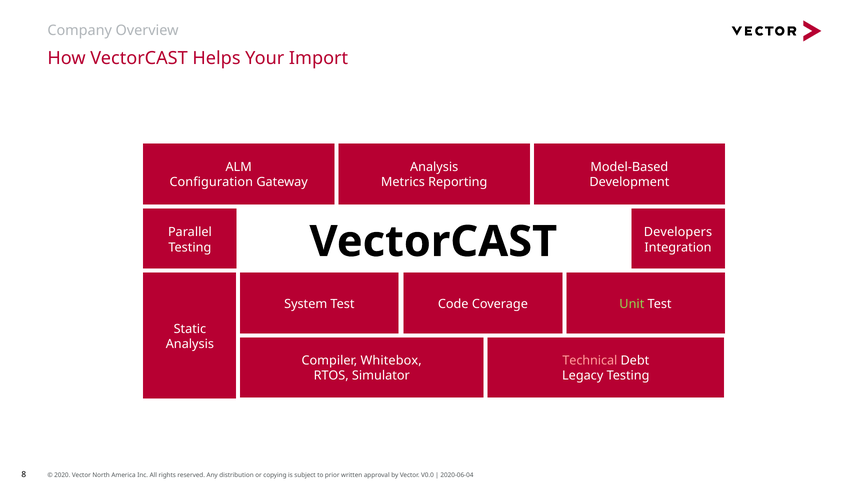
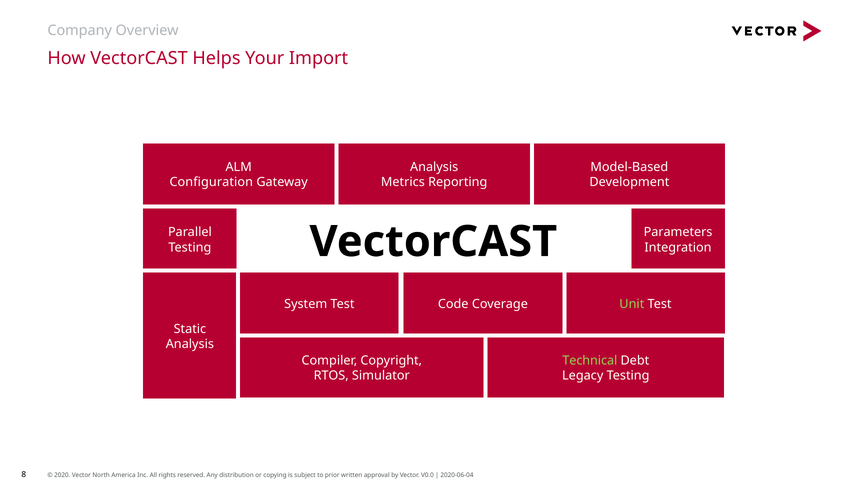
Developers: Developers -> Parameters (678, 232)
Whitebox: Whitebox -> Copyright (391, 361)
Technical colour: pink -> light green (590, 361)
